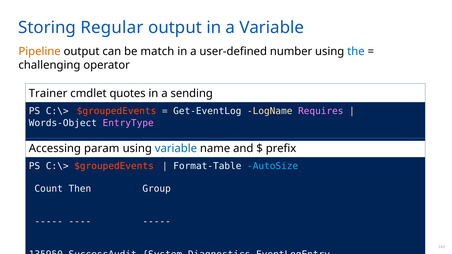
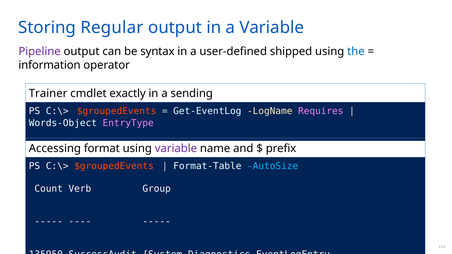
Pipeline colour: orange -> purple (40, 52)
match: match -> syntax (157, 52)
number: number -> shipped (291, 52)
challenging: challenging -> information (49, 65)
quotes: quotes -> exactly (128, 94)
param: param -> format (102, 148)
variable colour: blue -> purple (176, 148)
Then: Then -> Verb (80, 189)
